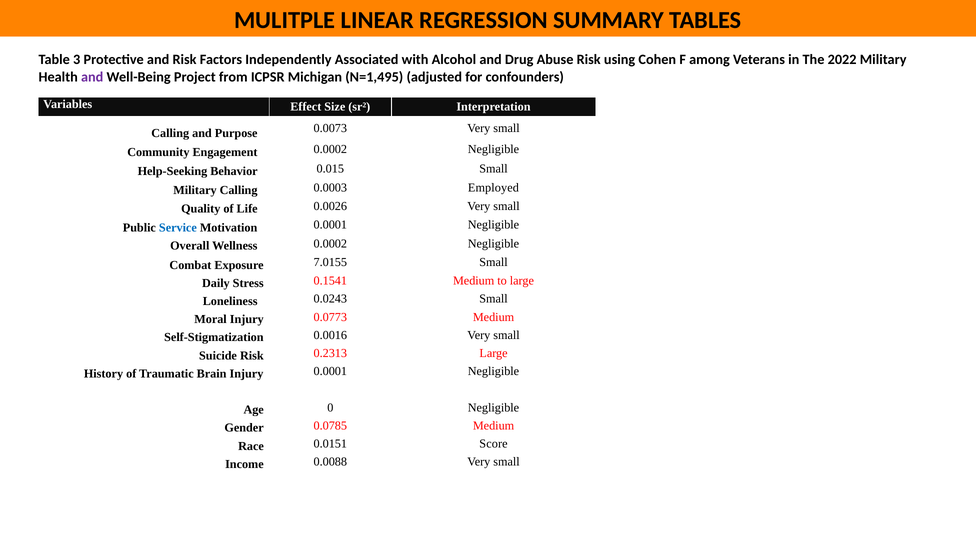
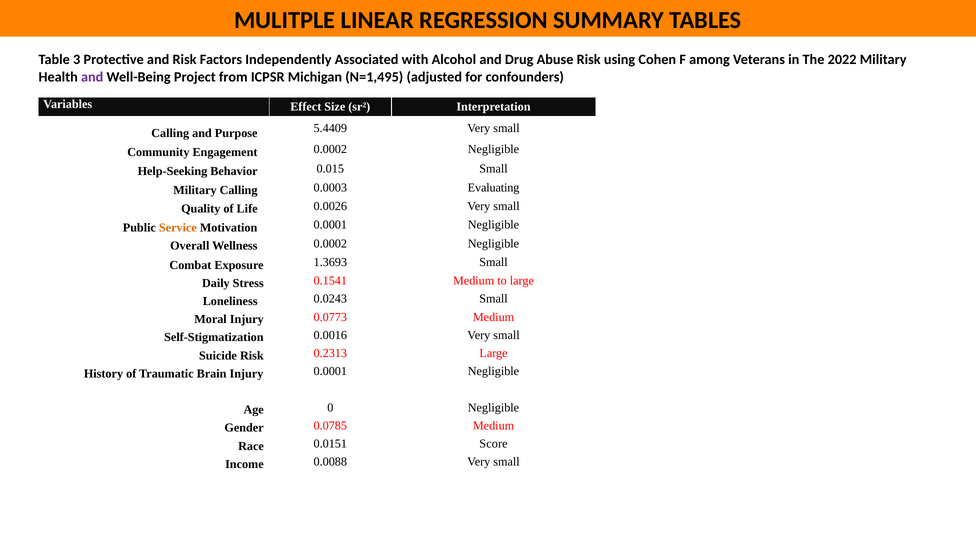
0.0073: 0.0073 -> 5.4409 (330, 128)
Employed: Employed -> Evaluating (494, 188)
Service colour: blue -> orange (178, 228)
7.0155: 7.0155 -> 1.3693 (330, 262)
